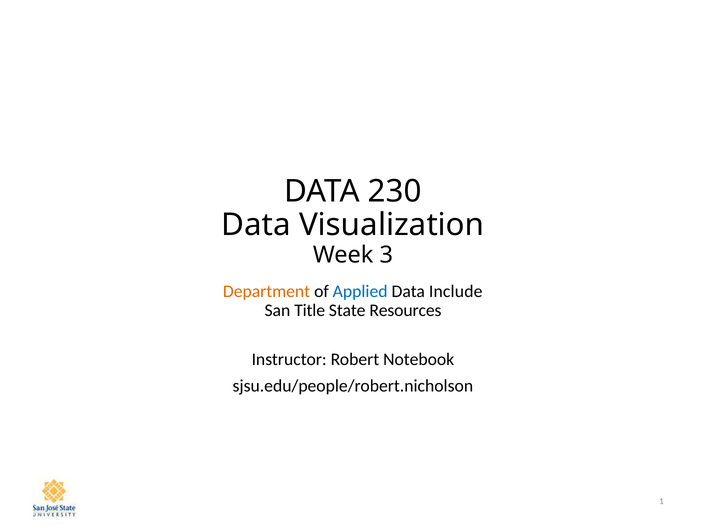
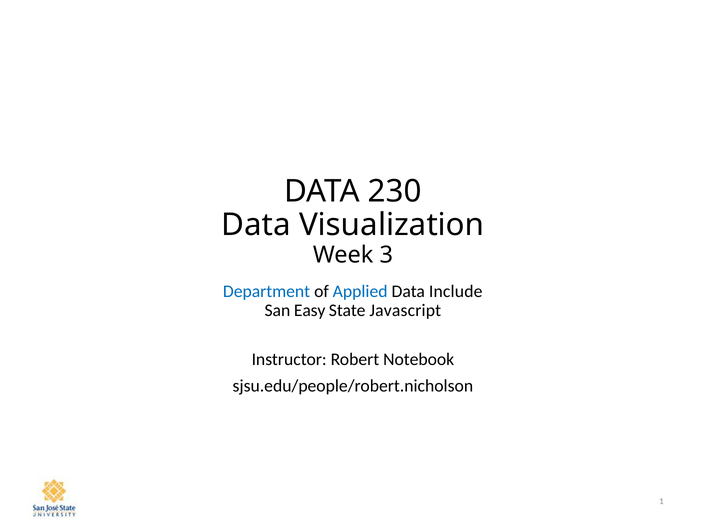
Department colour: orange -> blue (267, 291)
Title: Title -> Easy (310, 310)
Resources: Resources -> Javascript (405, 310)
